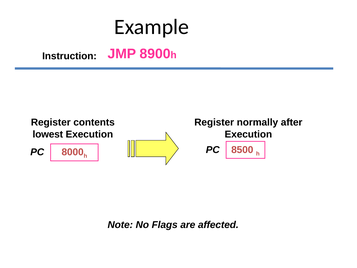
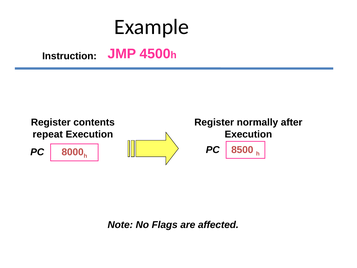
8900: 8900 -> 4500 (155, 54)
lowest: lowest -> repeat (48, 134)
